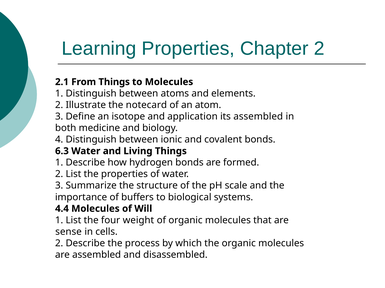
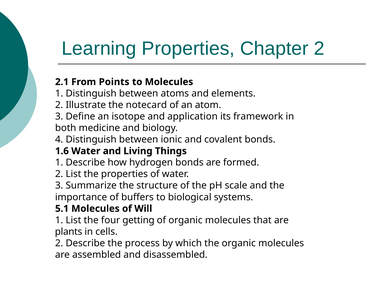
From Things: Things -> Points (114, 82)
its assembled: assembled -> framework (258, 117)
6.3: 6.3 -> 1.6 (62, 151)
4.4: 4.4 -> 5.1 (62, 209)
weight: weight -> getting (139, 221)
sense: sense -> plants (69, 232)
